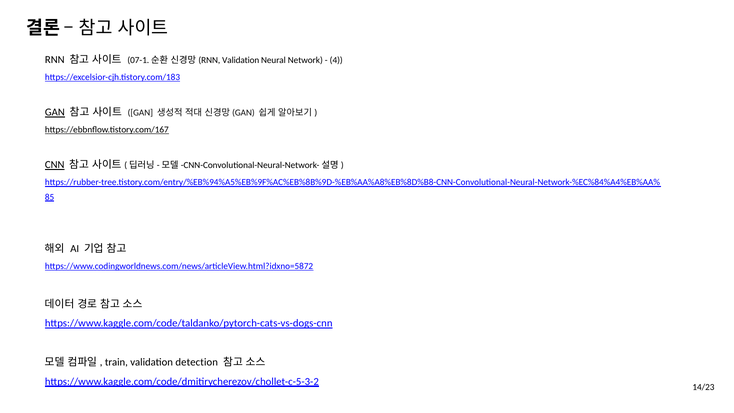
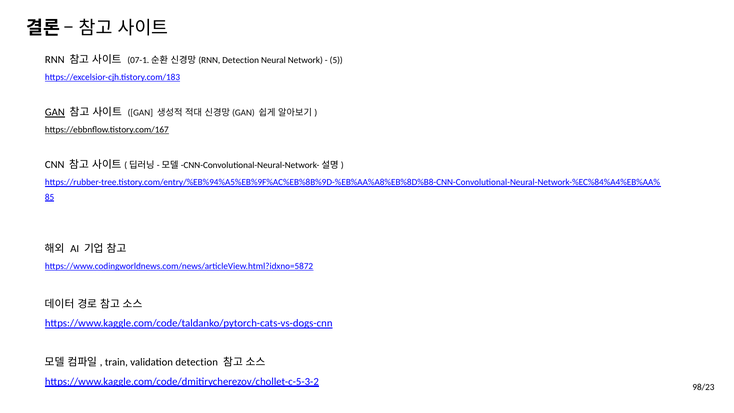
Validation: Validation -> Detection (241, 60)
4: 4 -> 5 (336, 60)
CNN underline: present -> none (55, 165)
14/23: 14/23 -> 98/23 (703, 387)
